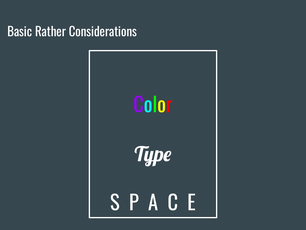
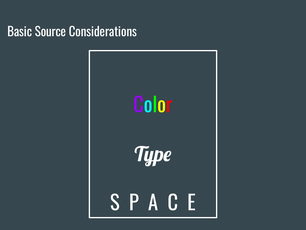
Rather: Rather -> Source (51, 32)
